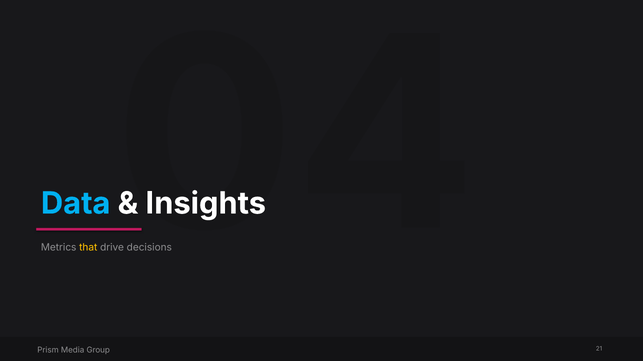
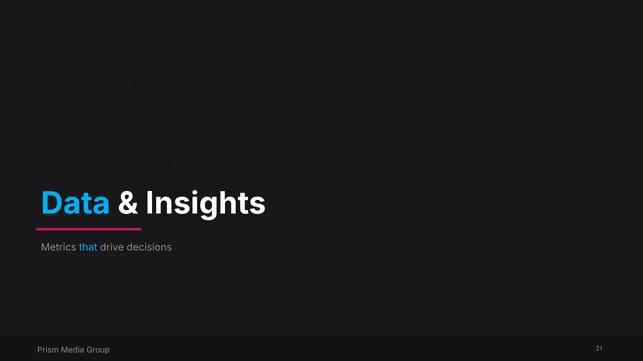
that colour: yellow -> light blue (88, 248)
